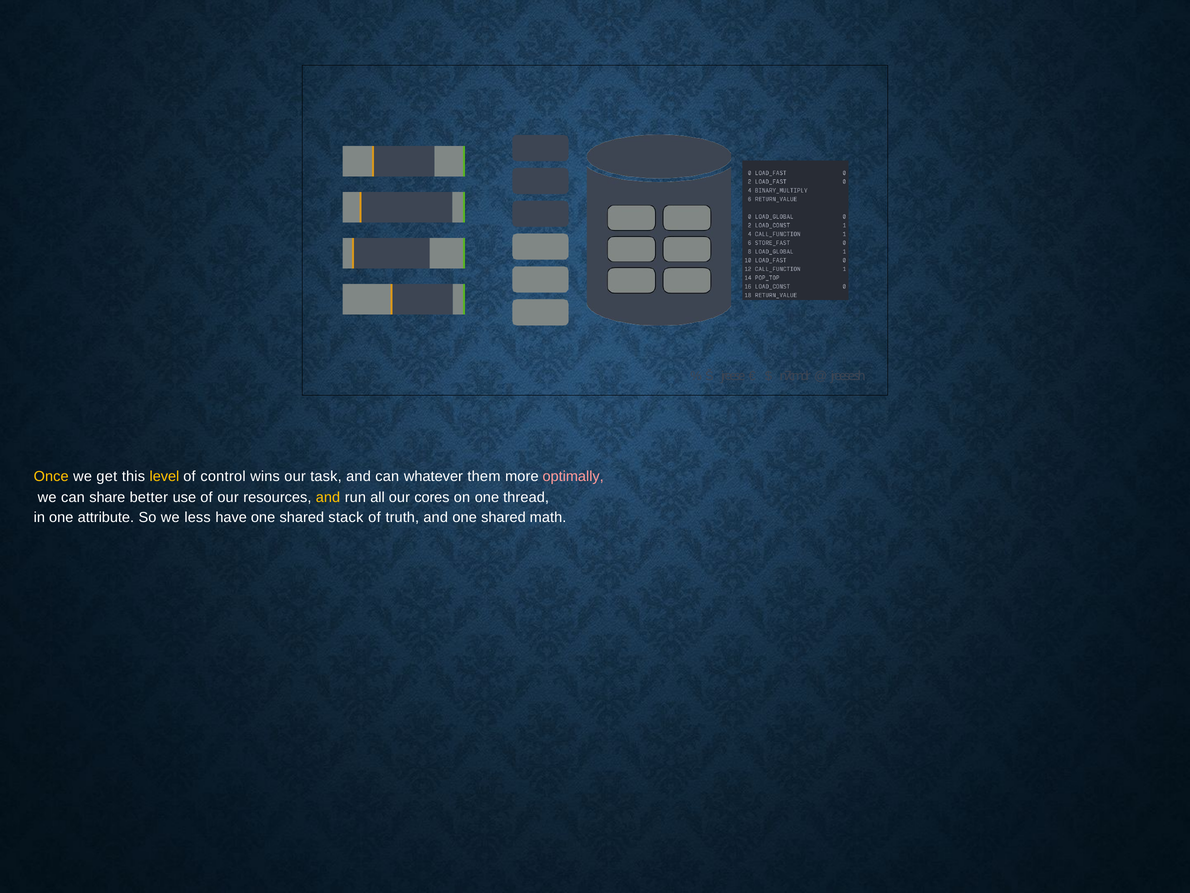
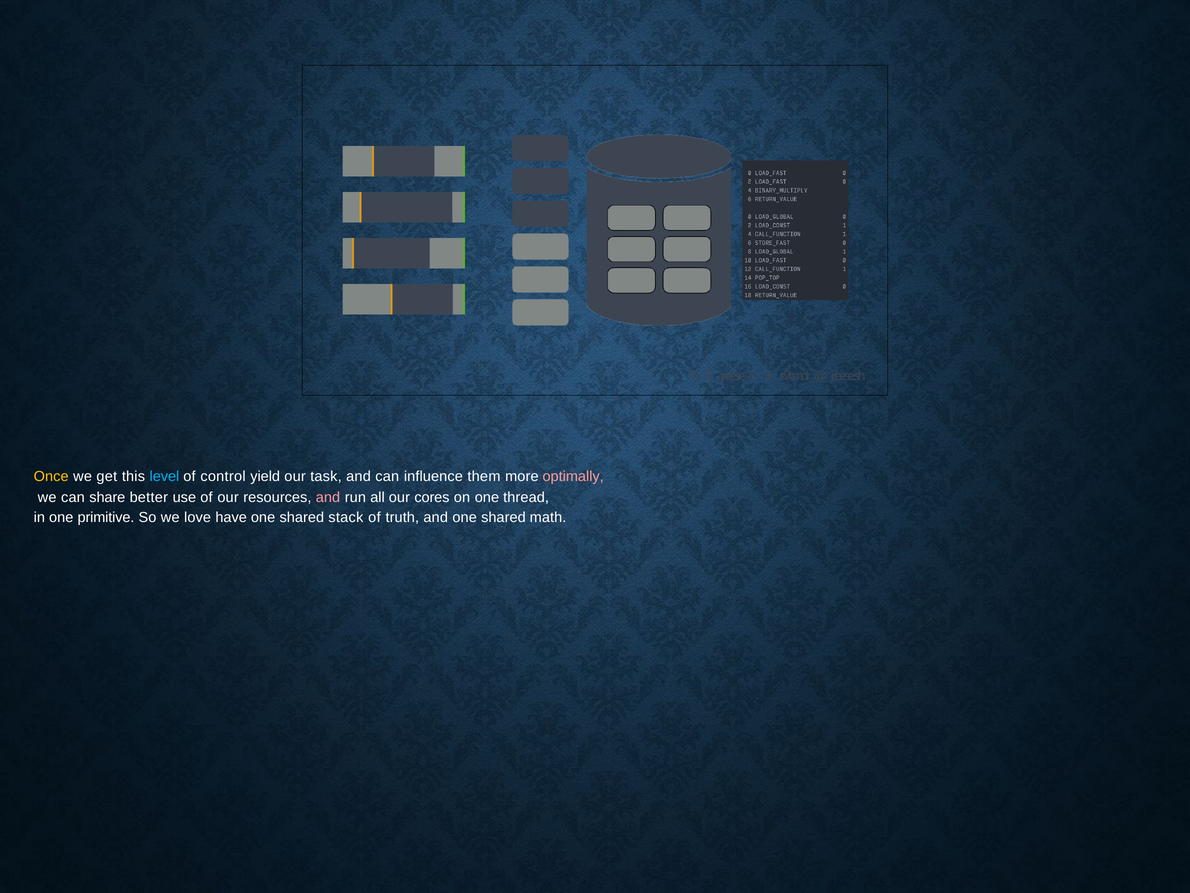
level colour: yellow -> light blue (164, 476)
wins: wins -> yield (265, 476)
whatever: whatever -> influence (433, 476)
and colour: yellow -> pink (328, 497)
attribute: attribute -> primitive (106, 517)
less: less -> love (198, 517)
